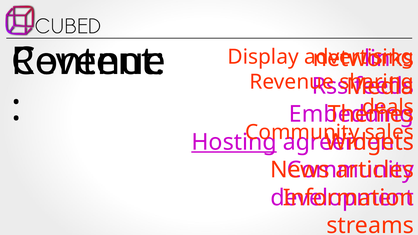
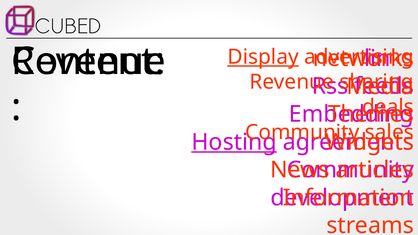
Display underline: none -> present (263, 57)
